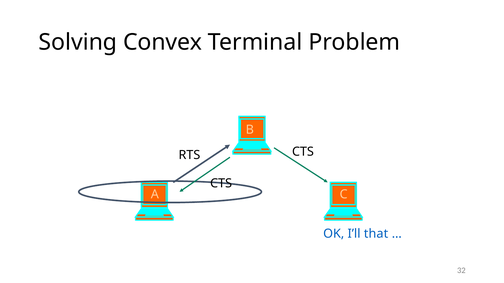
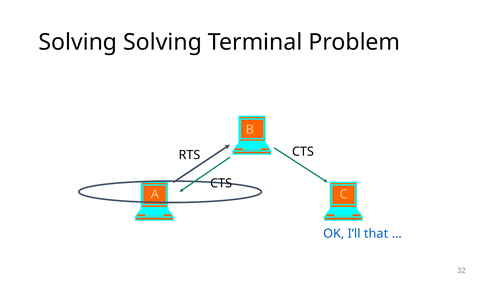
Solving Convex: Convex -> Solving (163, 42)
